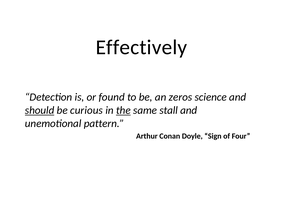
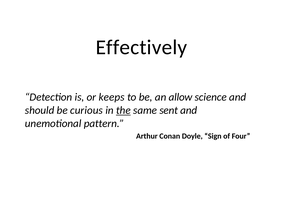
found: found -> keeps (112, 97)
zeros: zeros -> allow (181, 97)
should underline: present -> none (40, 110)
stall: stall -> sent (169, 110)
